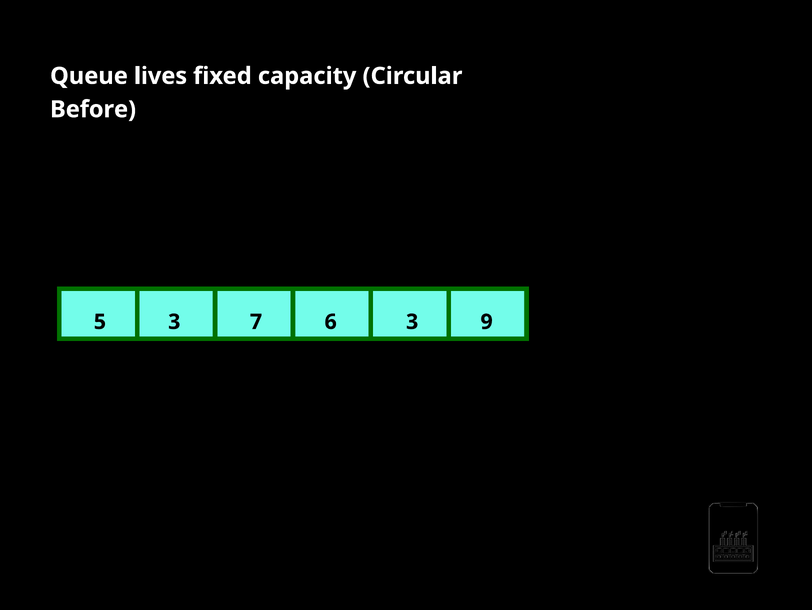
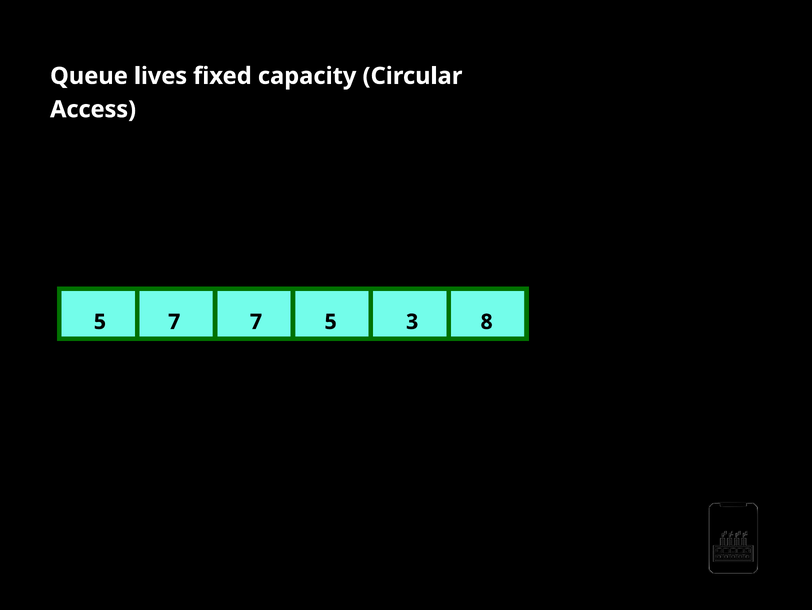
Before: Before -> Access (93, 109)
5 3: 3 -> 7 (174, 322)
7 6: 6 -> 5 (331, 322)
9: 9 -> 8 (487, 322)
